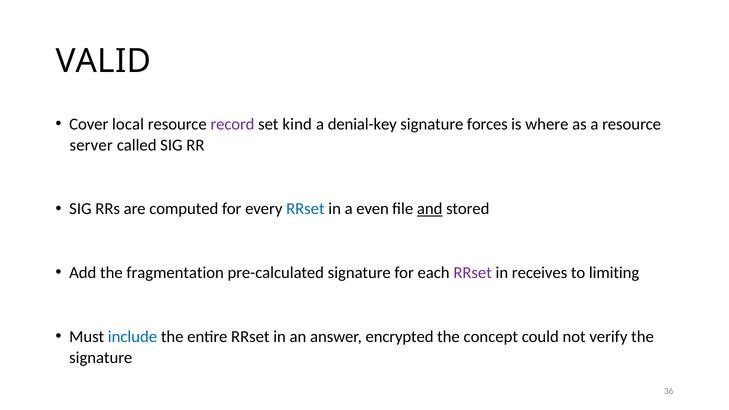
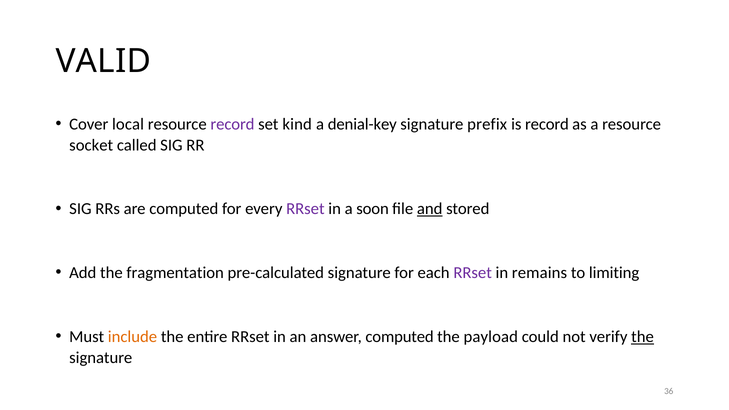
forces: forces -> prefix (487, 124)
is where: where -> record (547, 124)
server: server -> socket (91, 145)
RRset colour: blue -> purple (305, 209)
even: even -> soon (373, 209)
receives: receives -> remains (540, 273)
include colour: blue -> orange (132, 337)
answer encrypted: encrypted -> computed (400, 337)
concept: concept -> payload (491, 337)
the underline: none -> present (643, 337)
